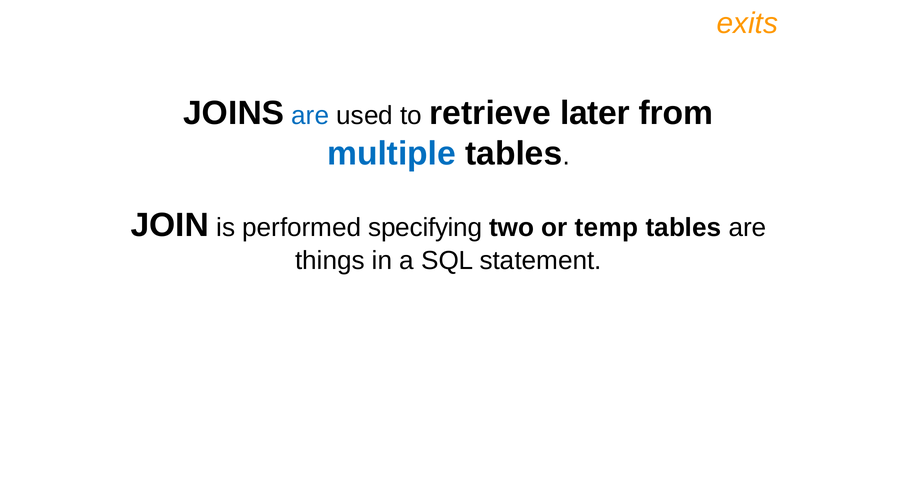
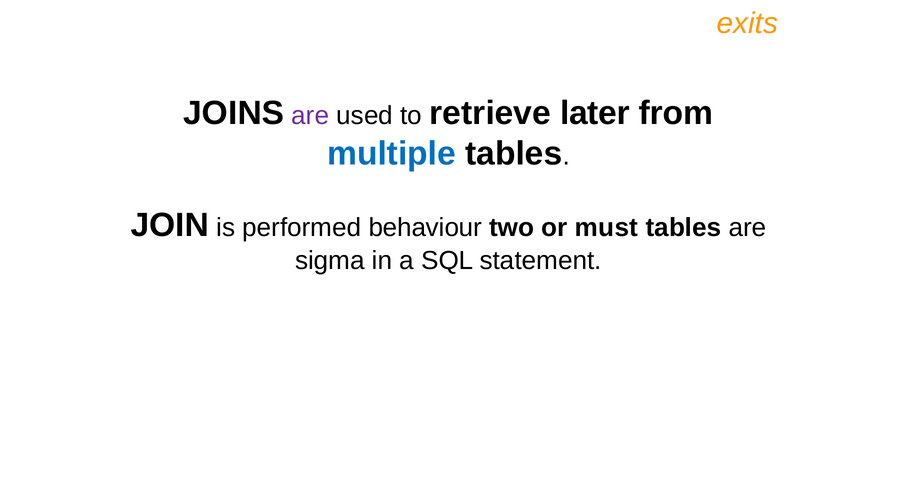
are colour: blue -> purple (310, 116)
specifying: specifying -> behaviour (425, 228)
temp: temp -> must (606, 228)
things: things -> sigma (330, 261)
